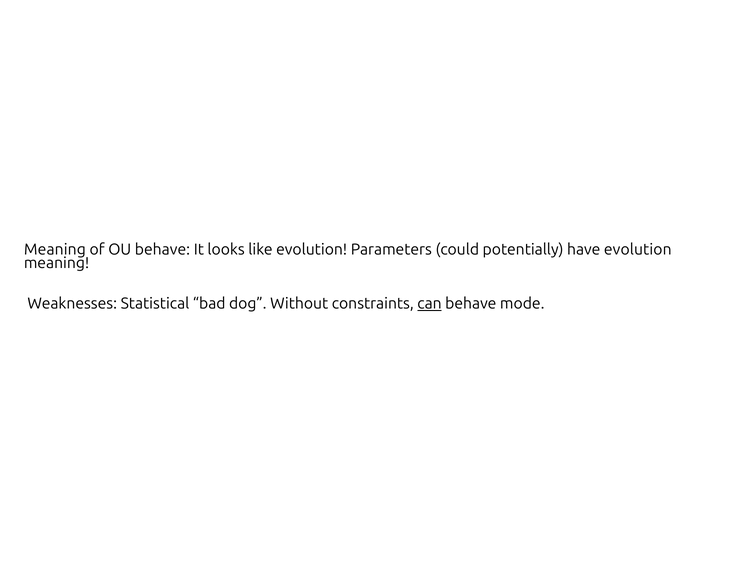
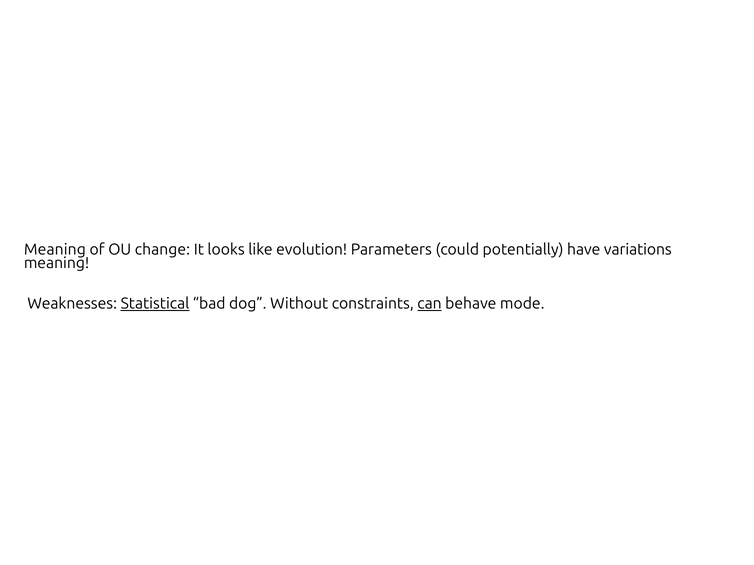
OU behave: behave -> change (162, 250)
have evolution: evolution -> variations (638, 250)
Statistical underline: none -> present (155, 304)
